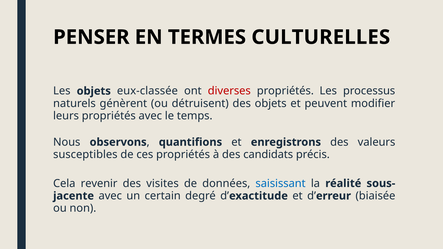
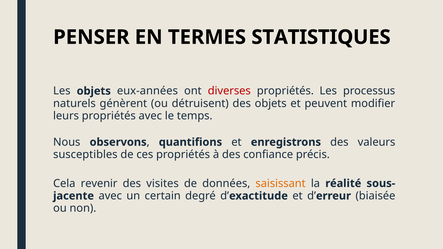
CULTURELLES: CULTURELLES -> STATISTIQUES (321, 37)
eux-classée: eux-classée -> eux-années (147, 91)
candidats: candidats -> confiance (268, 155)
saisissant colour: blue -> orange (281, 184)
